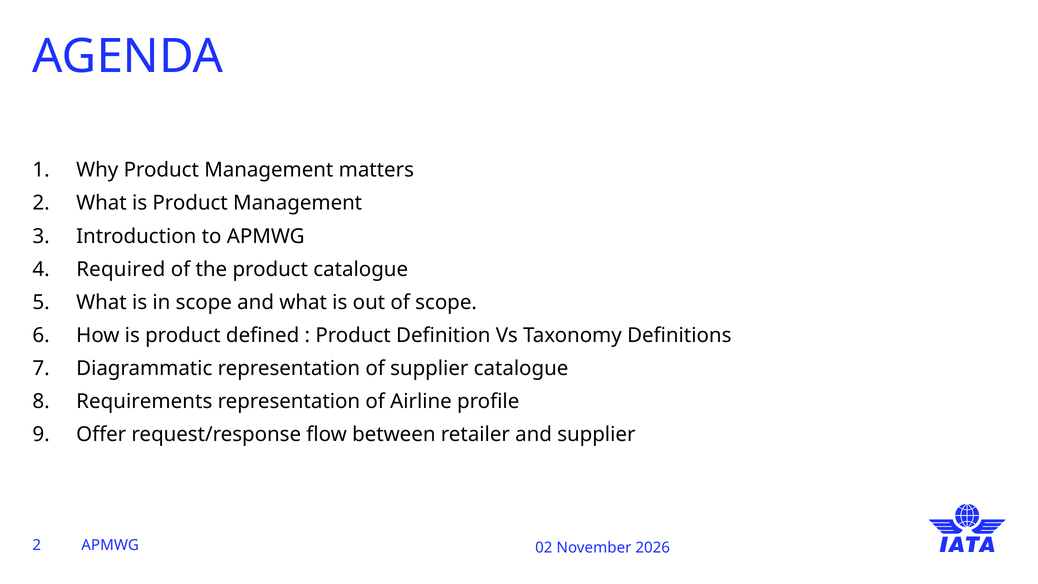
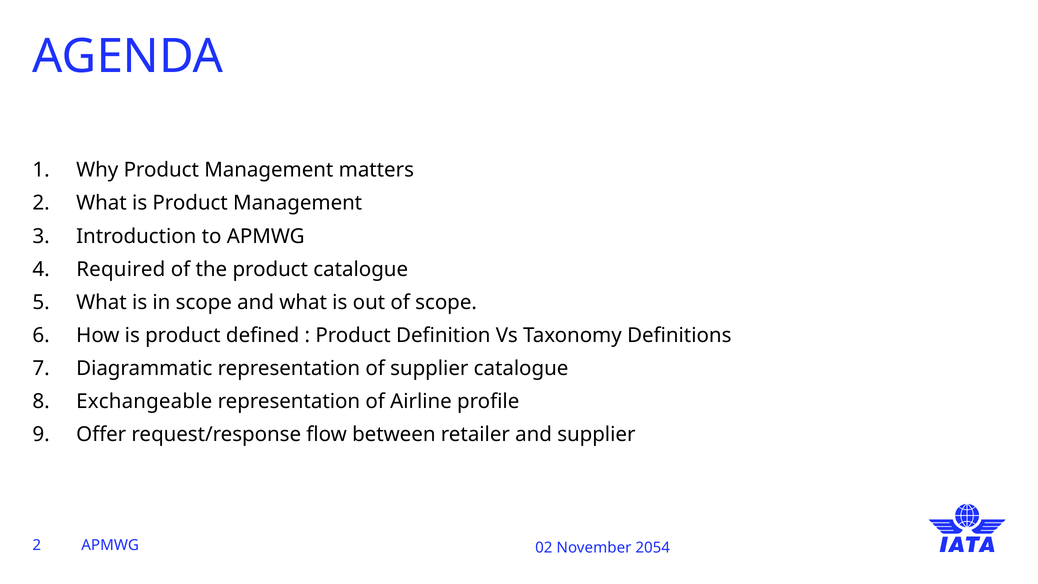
Requirements: Requirements -> Exchangeable (144, 401)
2026: 2026 -> 2054 (653, 548)
